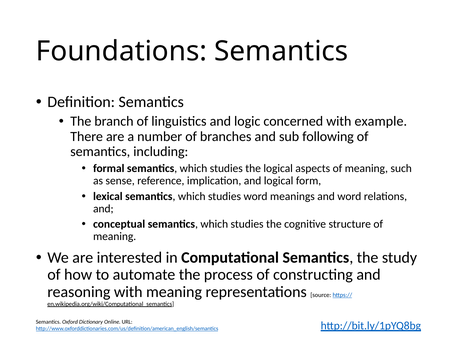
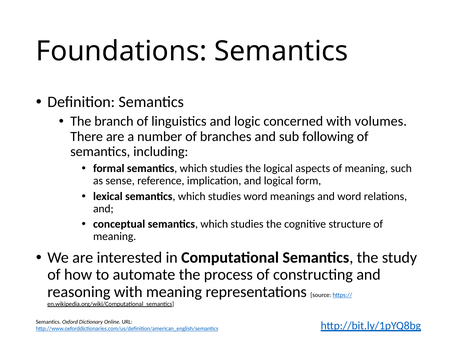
example: example -> volumes (381, 121)
